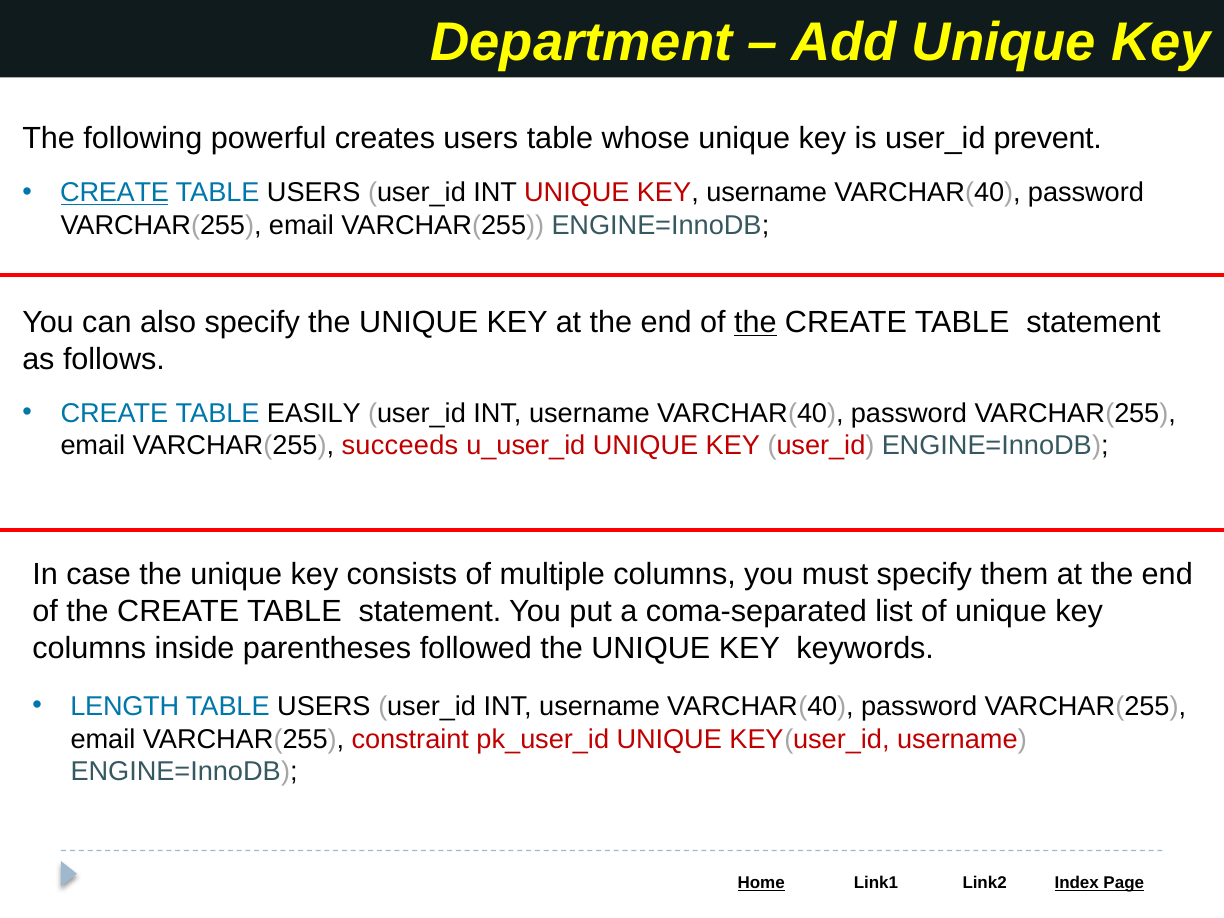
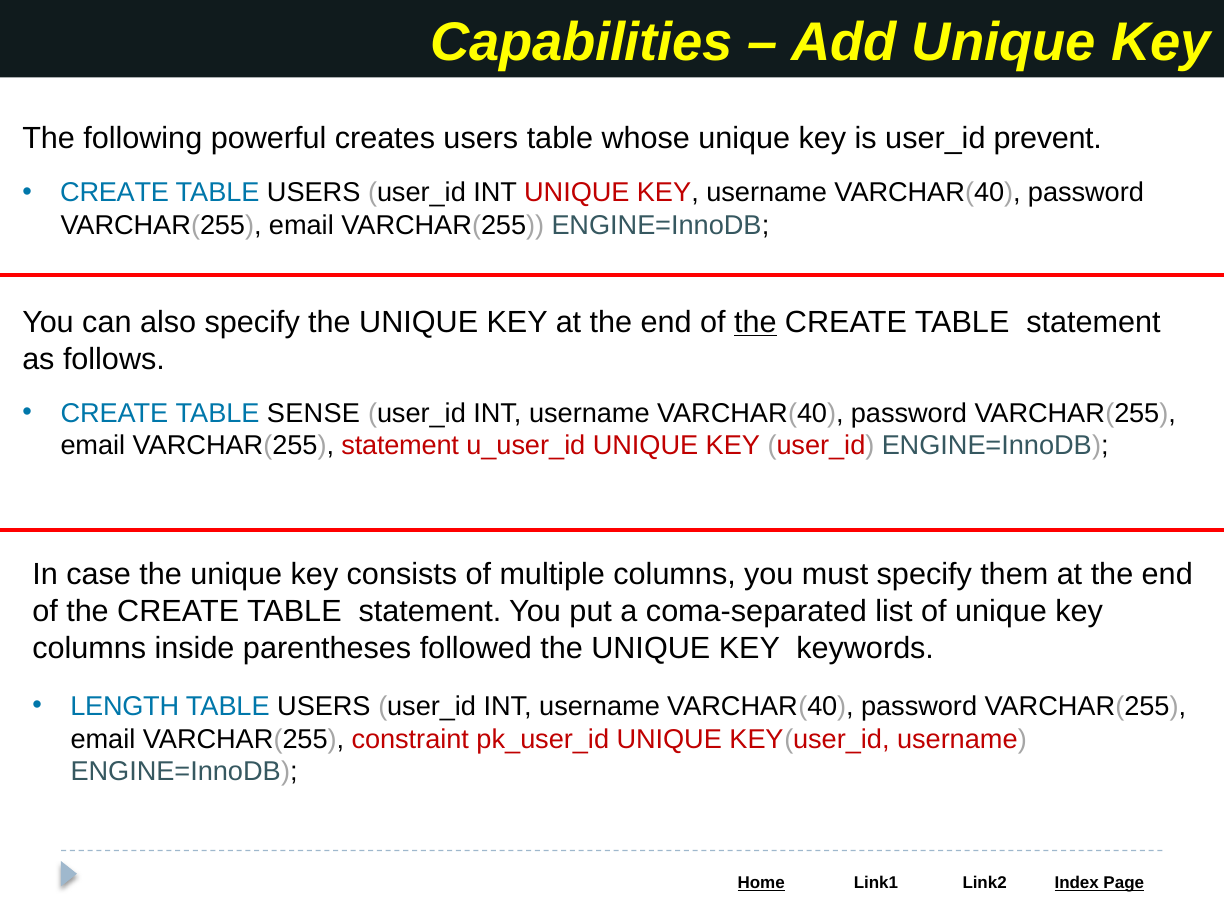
Department: Department -> Capabilities (582, 42)
CREATE underline: present -> none (115, 193)
EASILY: EASILY -> SENSE (314, 413)
VARCHAR(255 succeeds: succeeds -> statement (400, 446)
